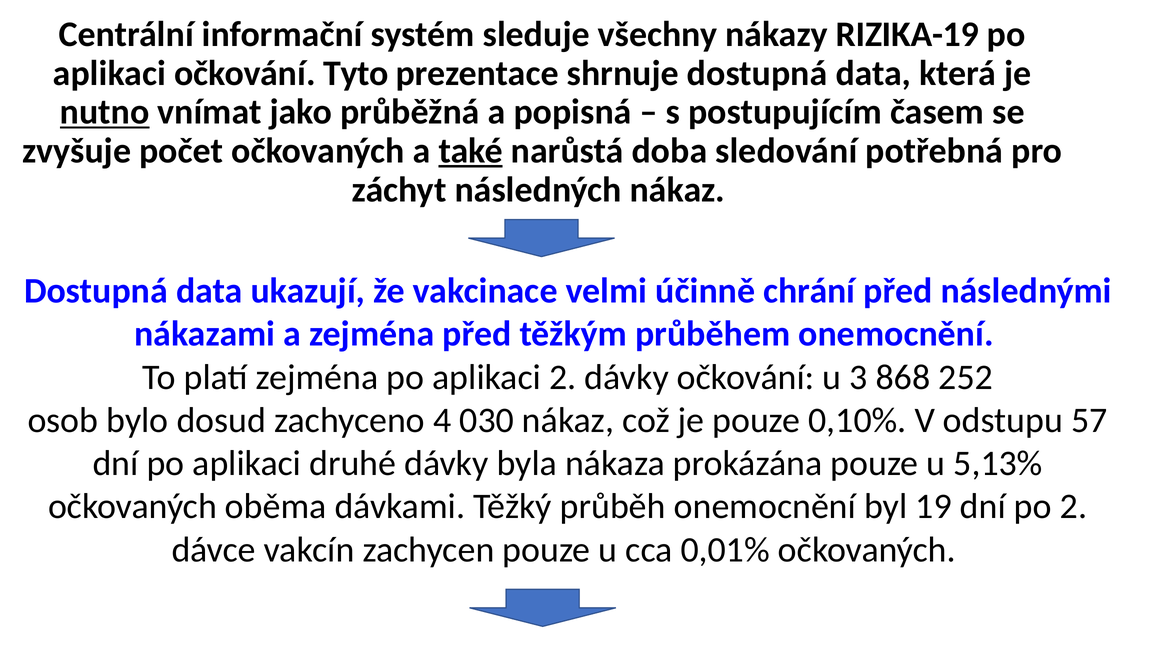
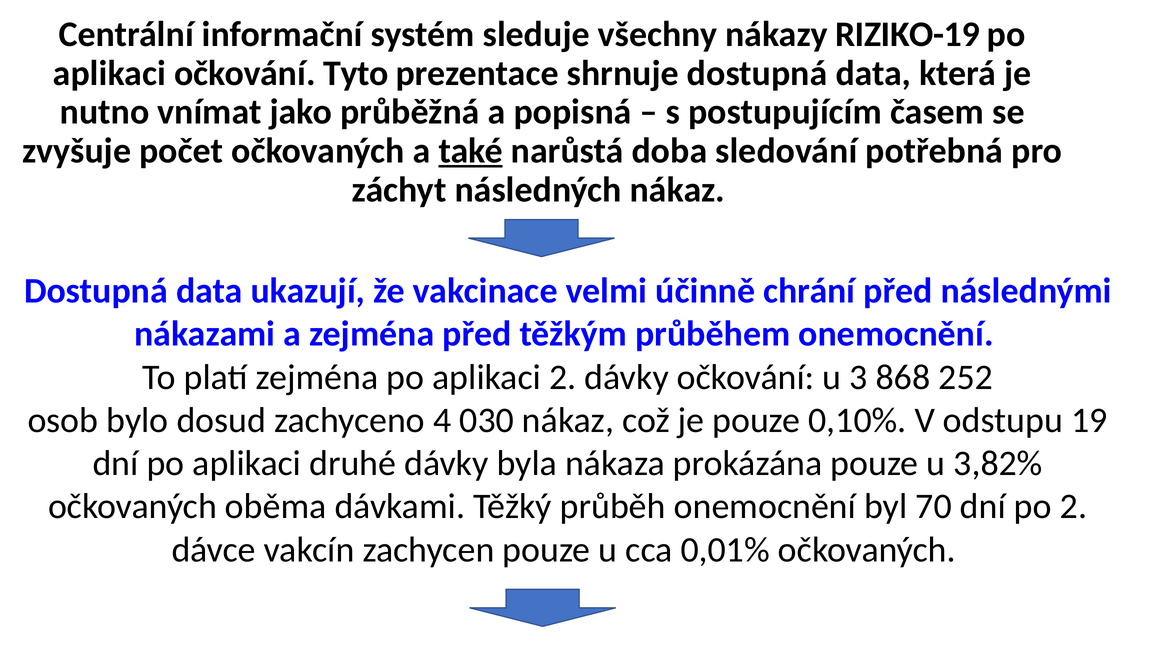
RIZIKA-19: RIZIKA-19 -> RIZIKO-19 (907, 34)
nutno underline: present -> none (105, 112)
57: 57 -> 19 (1089, 420)
5,13%: 5,13% -> 3,82% (998, 463)
19: 19 -> 70 (934, 506)
